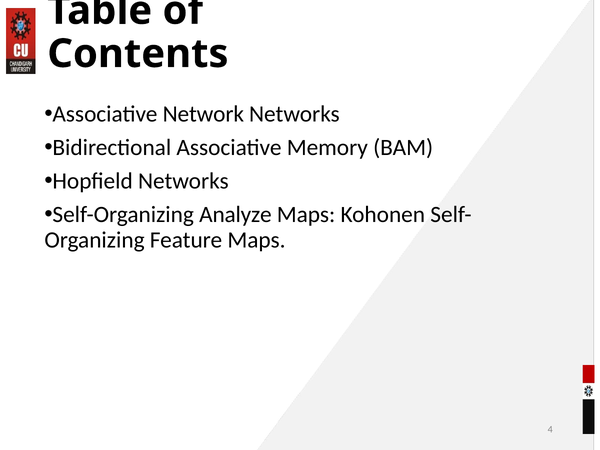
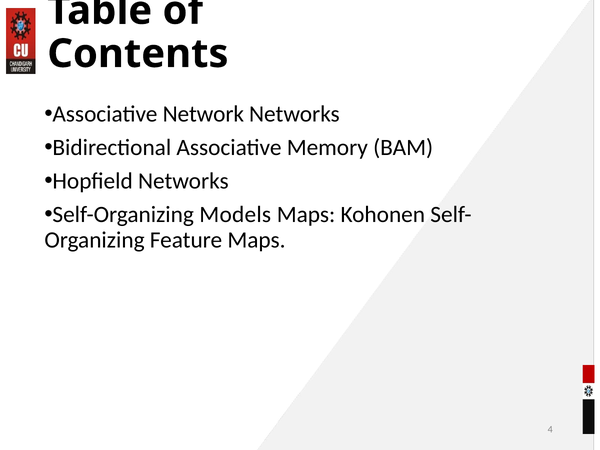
Analyze: Analyze -> Models (235, 215)
